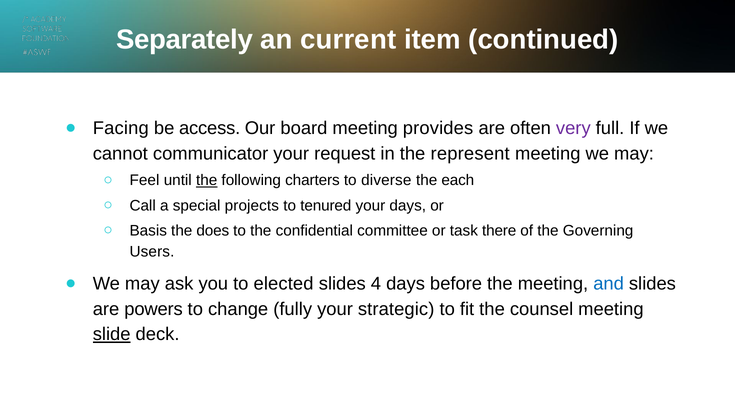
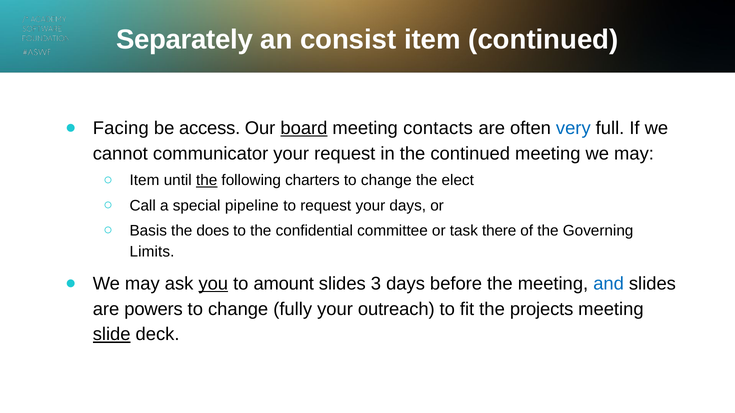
current: current -> consist (348, 40)
board underline: none -> present (304, 128)
provides: provides -> contacts (438, 128)
very colour: purple -> blue (573, 128)
the represent: represent -> continued (470, 154)
Feel: Feel -> Item (144, 181)
diverse: diverse -> change (386, 181)
each: each -> elect (458, 181)
projects: projects -> pipeline (252, 206)
to tenured: tenured -> request (326, 206)
Users: Users -> Limits (152, 252)
you underline: none -> present (213, 284)
elected: elected -> amount (284, 284)
4: 4 -> 3 (376, 284)
strategic: strategic -> outreach (396, 309)
counsel: counsel -> projects (542, 309)
